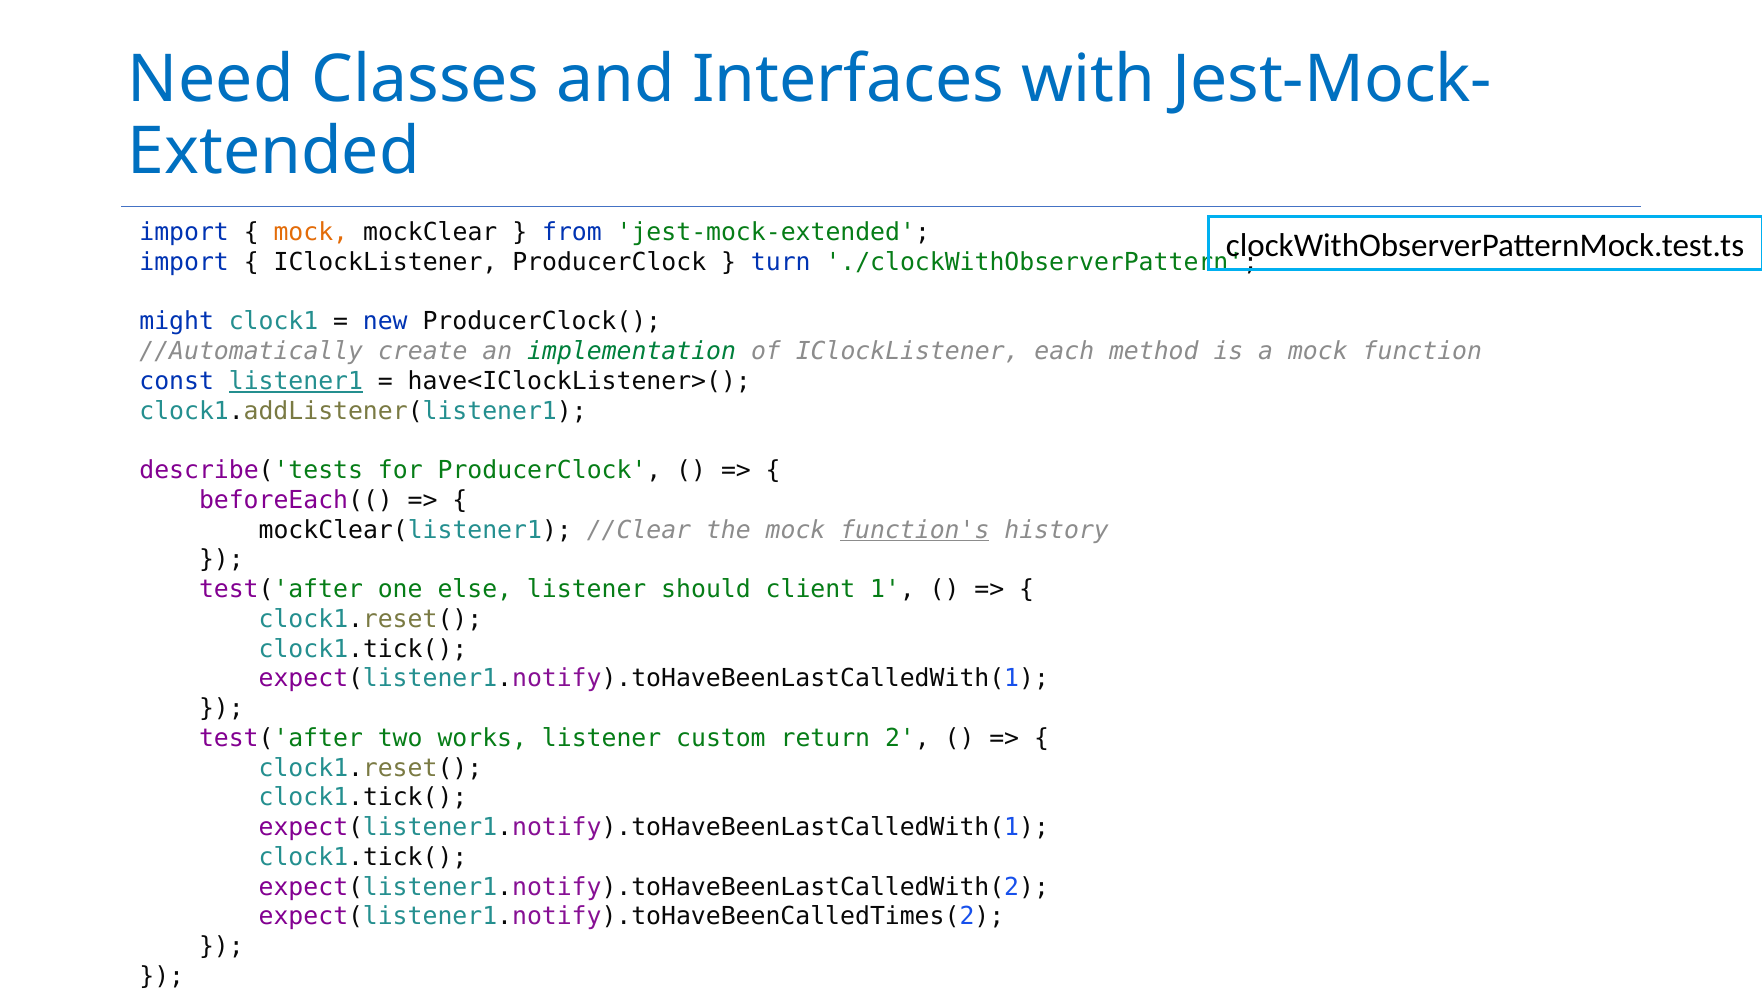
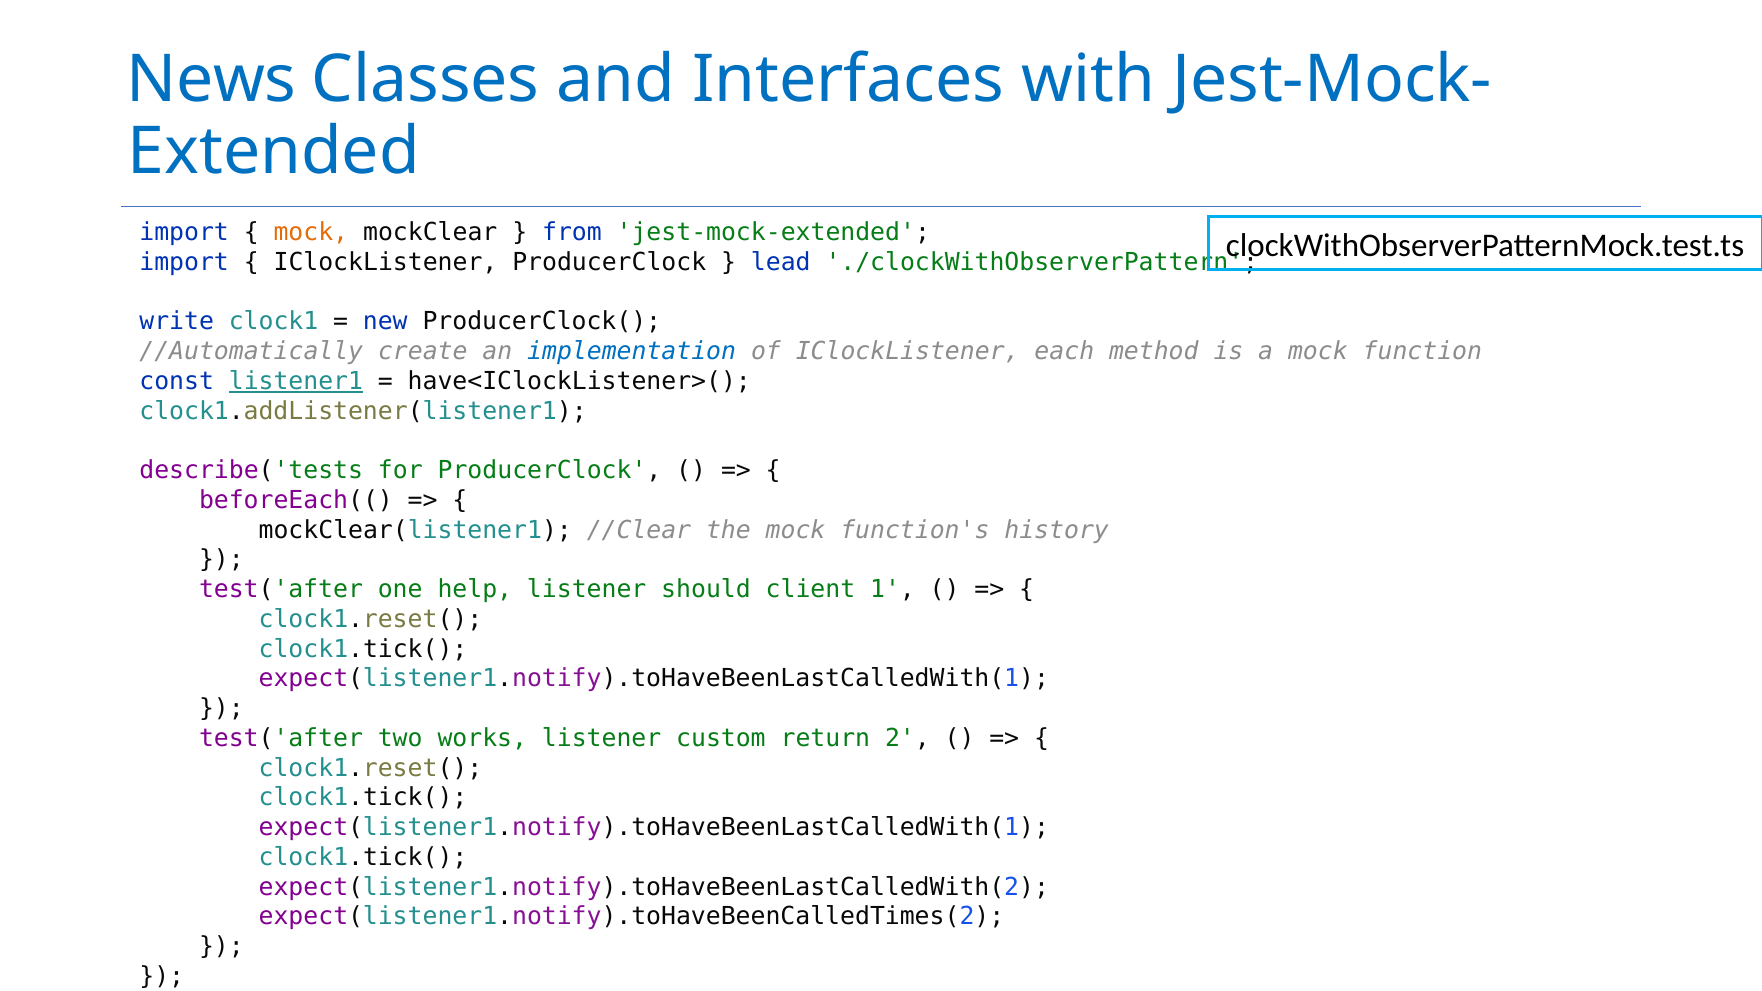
Need: Need -> News (211, 80)
turn: turn -> lead (781, 262)
might: might -> write (177, 322)
implementation colour: green -> blue (632, 351)
function's underline: present -> none (915, 530)
else: else -> help (475, 590)
